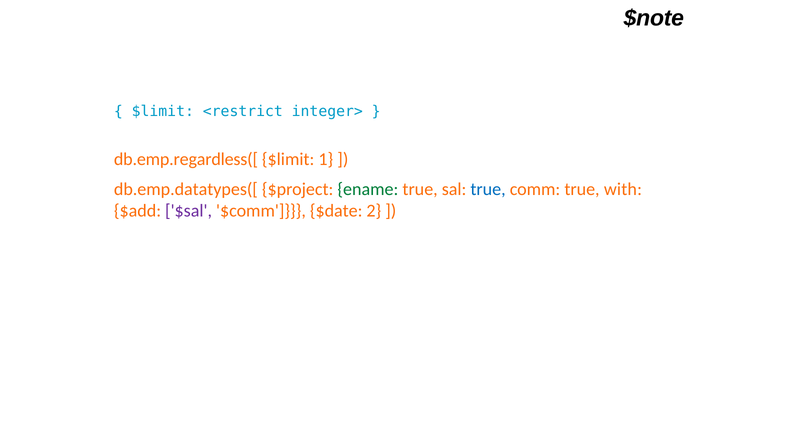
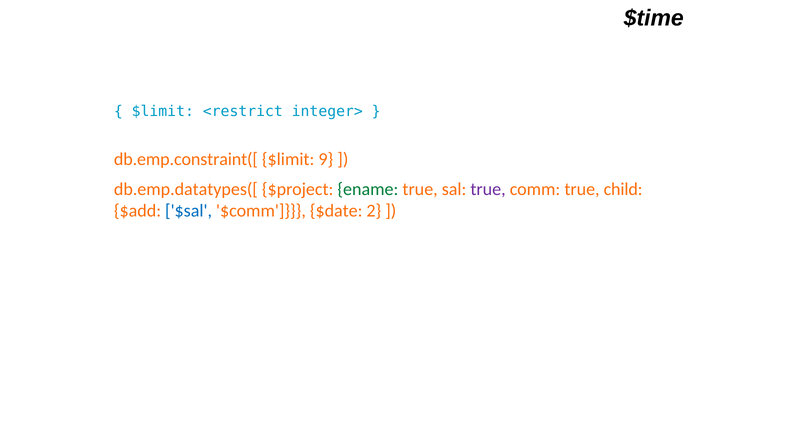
$note: $note -> $time (654, 18)
db.emp.regardless([: db.emp.regardless([ -> db.emp.constraint([ (186, 159)
1: 1 -> 9 (326, 159)
true colour: blue -> purple (488, 189)
with: with -> child (623, 189)
$sal colour: purple -> blue (189, 210)
